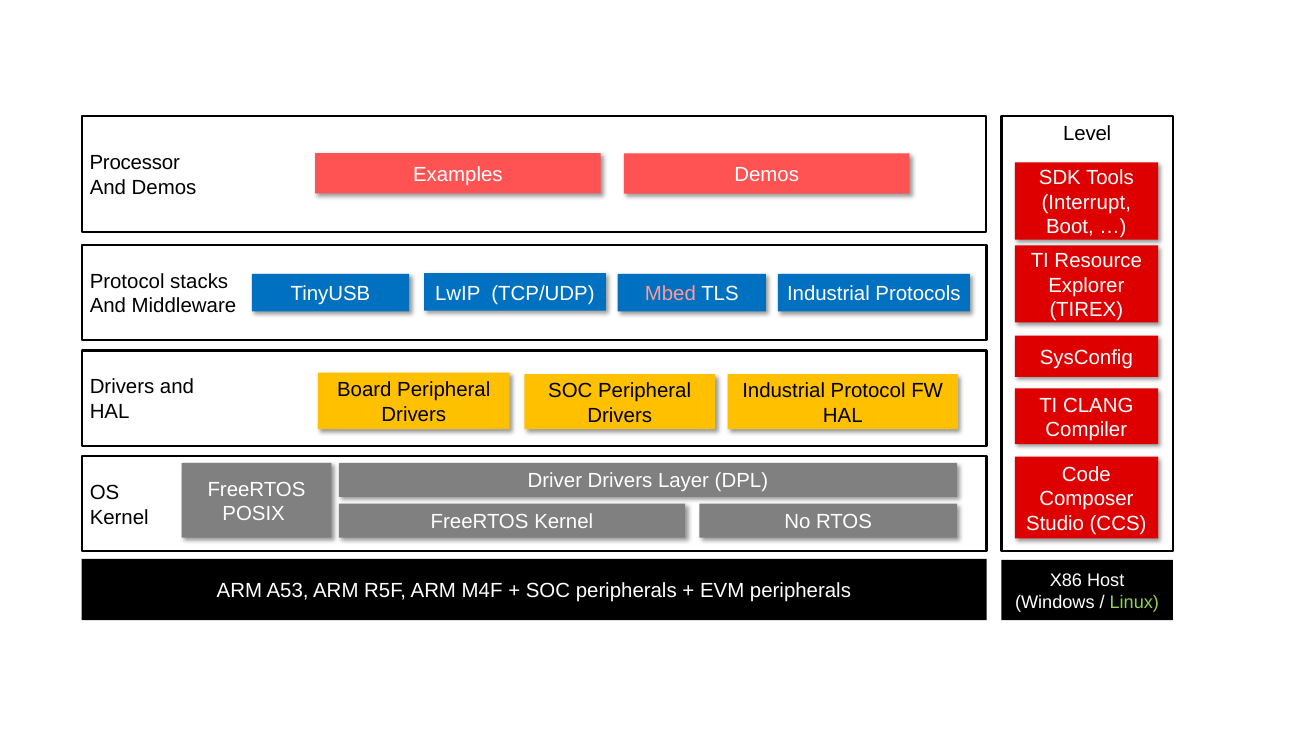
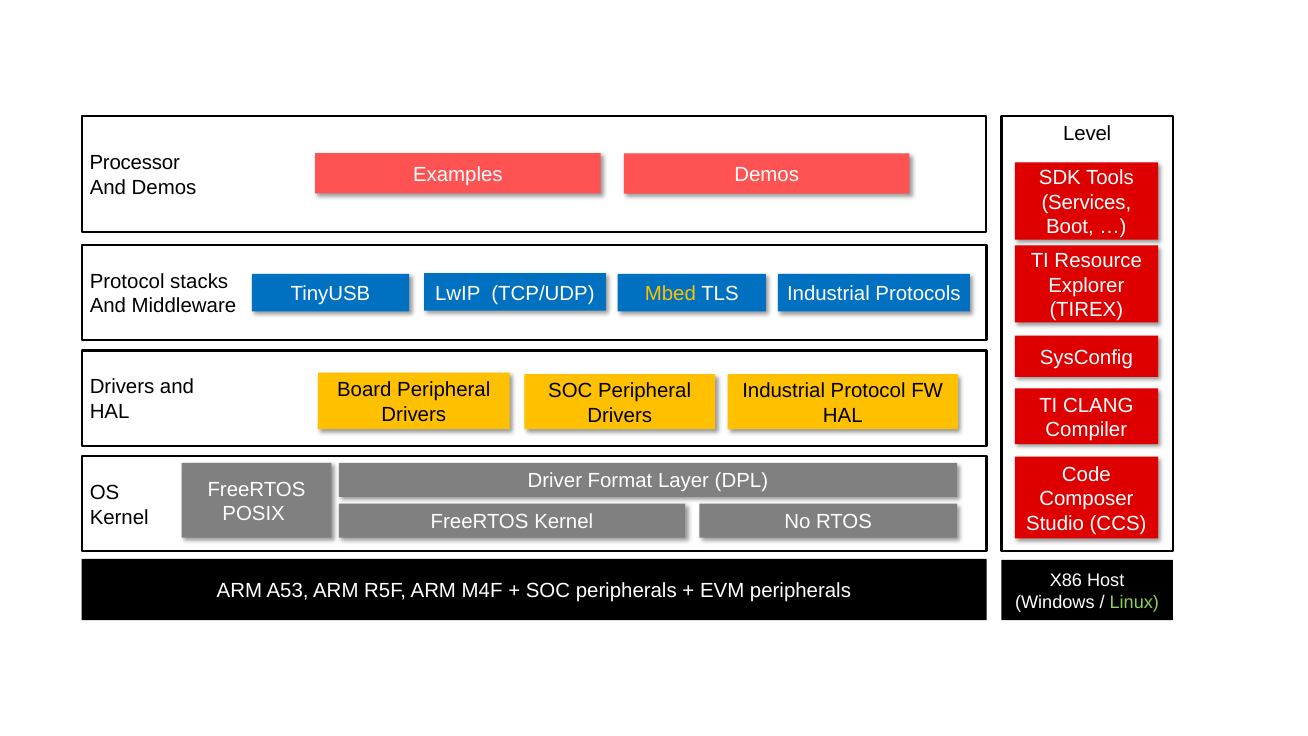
Interrupt: Interrupt -> Services (1086, 202)
Mbed colour: pink -> yellow (670, 294)
Driver Drivers: Drivers -> Format (620, 481)
